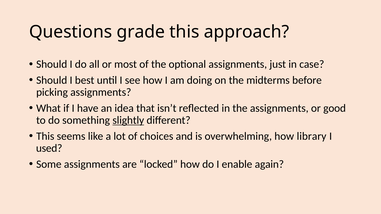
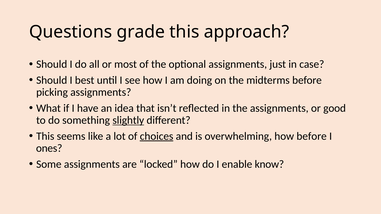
choices underline: none -> present (157, 136)
how library: library -> before (312, 136)
used: used -> ones (49, 148)
again: again -> know (269, 164)
